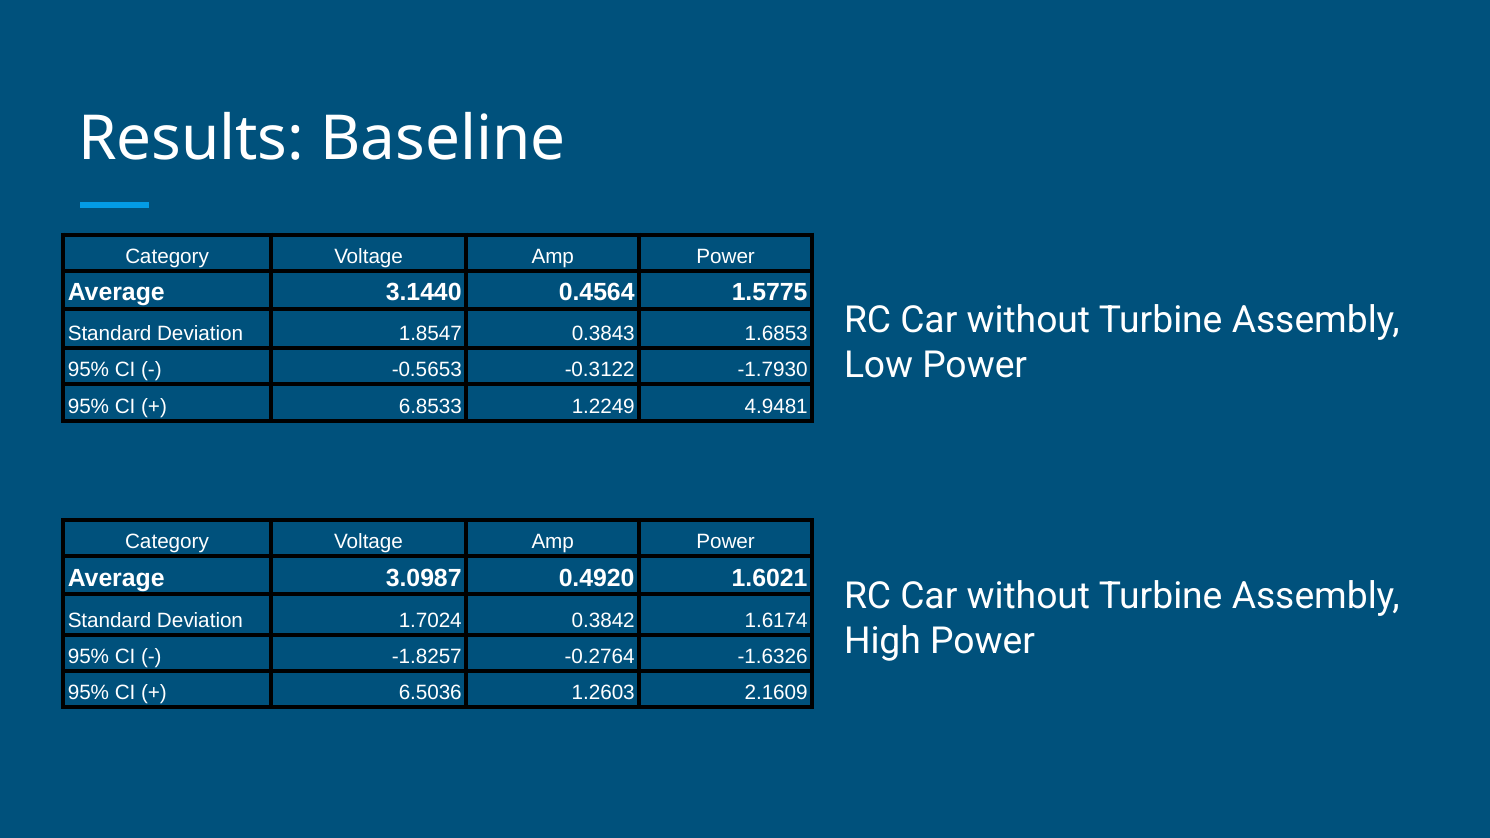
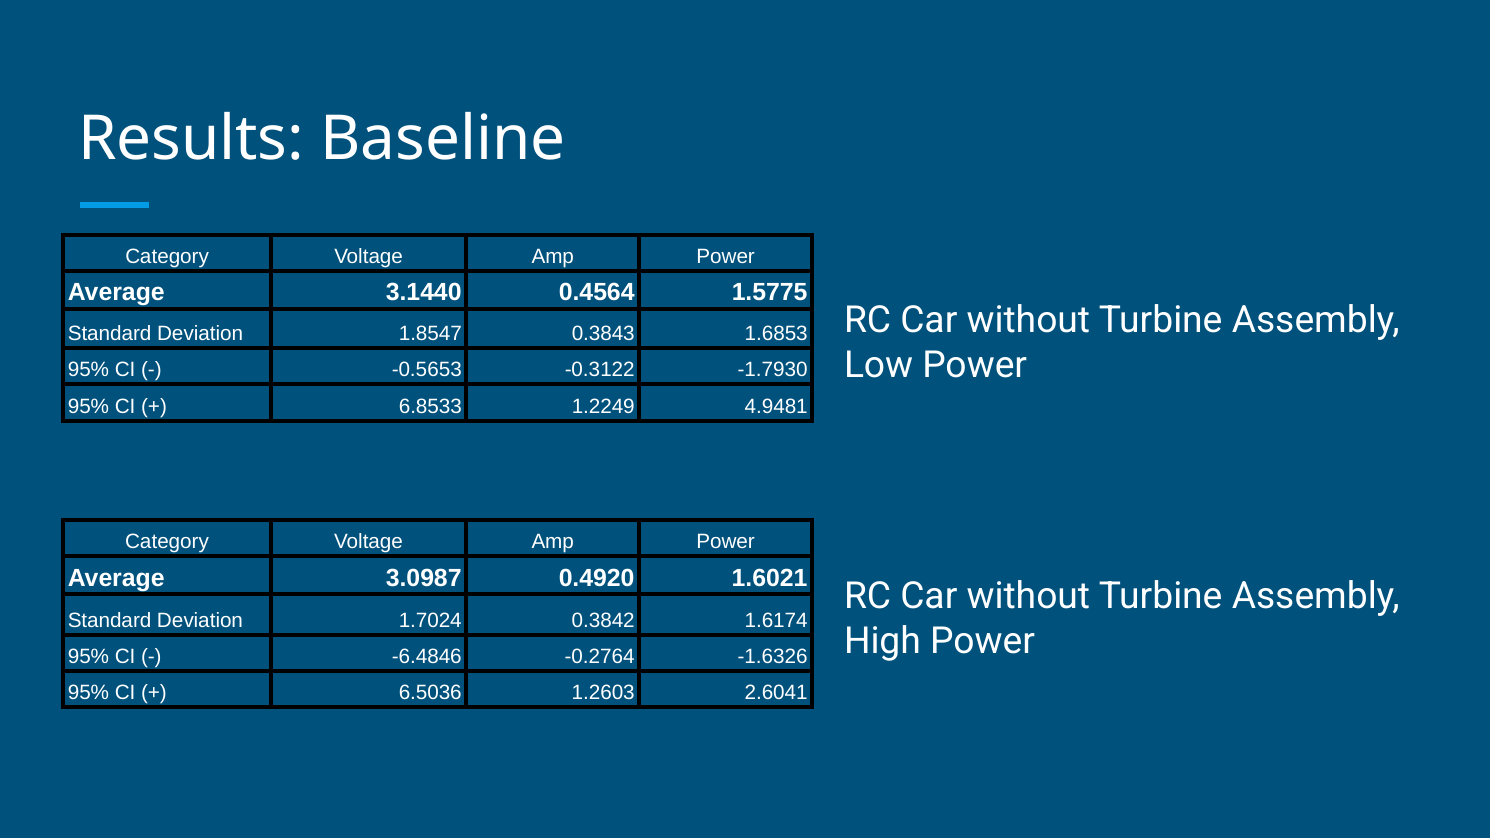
-1.8257: -1.8257 -> -6.4846 (427, 657)
2.1609: 2.1609 -> 2.6041 (776, 693)
